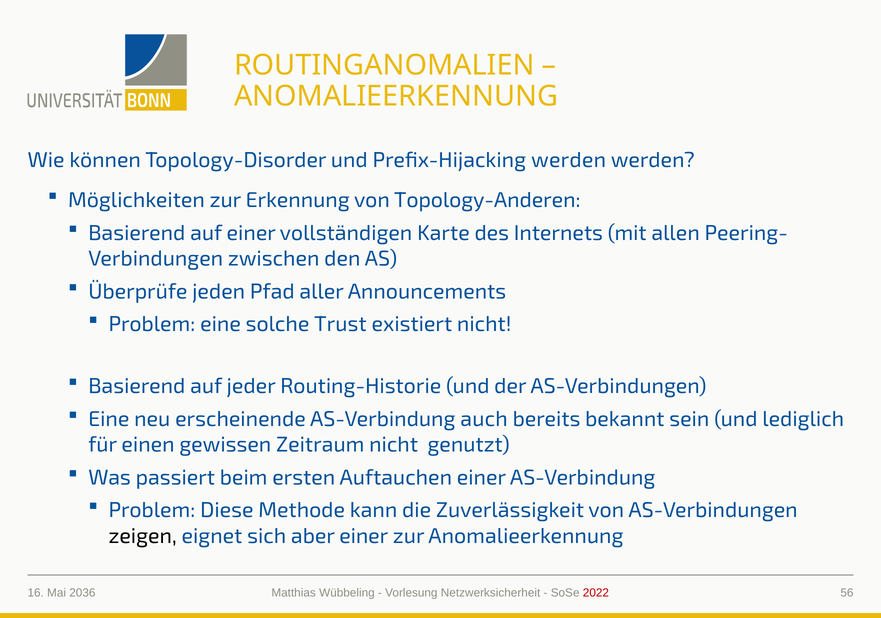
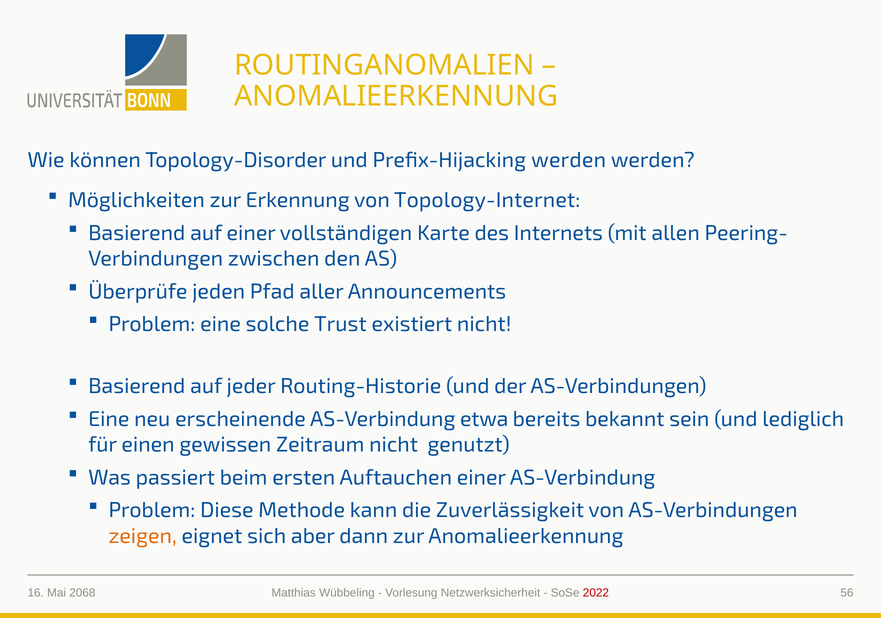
Topology-Anderen: Topology-Anderen -> Topology-Internet (487, 200)
auch: auch -> etwa (484, 419)
zeigen colour: black -> orange (143, 536)
aber einer: einer -> dann (364, 536)
2036: 2036 -> 2068 (82, 593)
